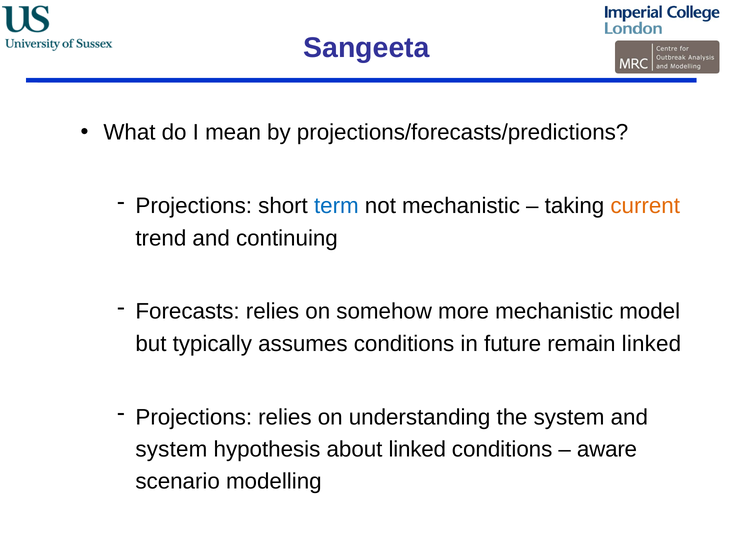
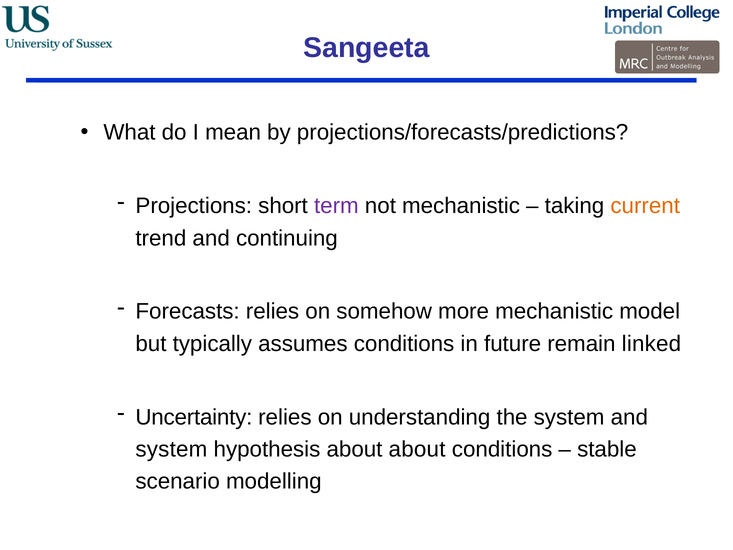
term colour: blue -> purple (336, 206)
Projections: Projections -> Uncertainty (194, 417)
about linked: linked -> about (417, 449)
aware: aware -> stable (607, 449)
